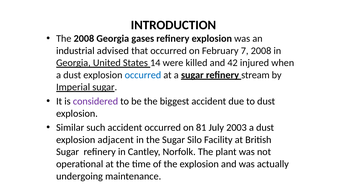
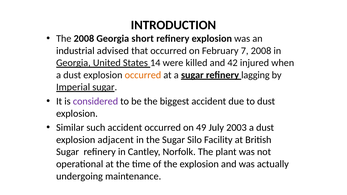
gases: gases -> short (143, 39)
occurred colour: blue -> orange (143, 75)
stream: stream -> lagging (255, 75)
81: 81 -> 49 (201, 128)
